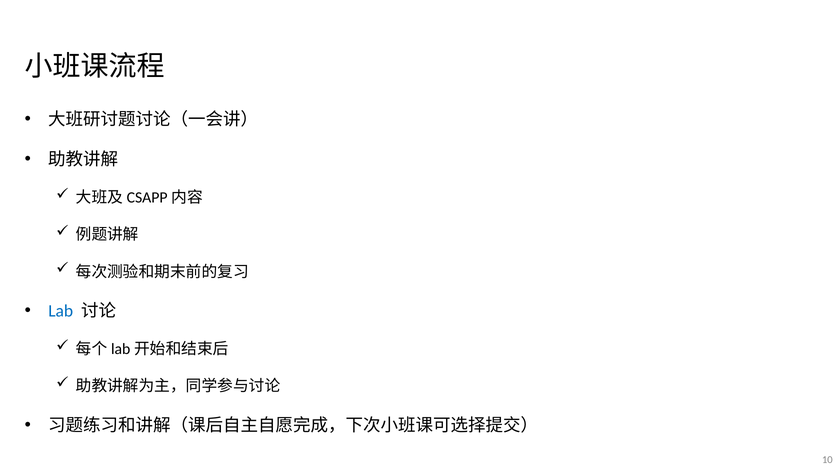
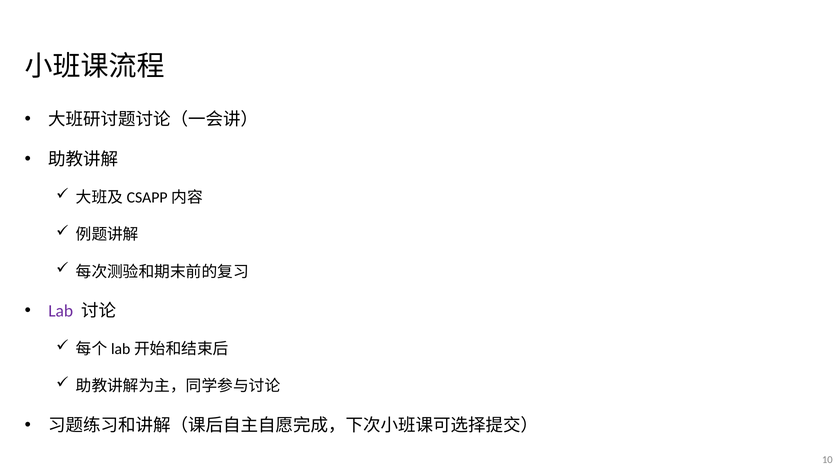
Lab colour: blue -> purple (61, 311)
